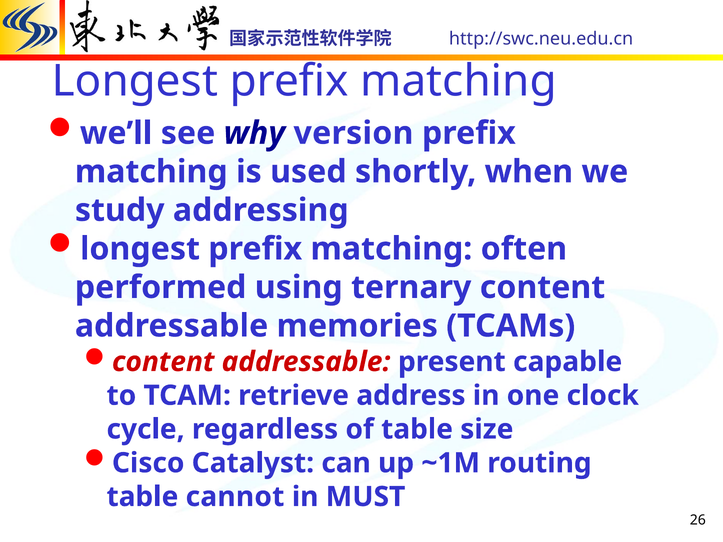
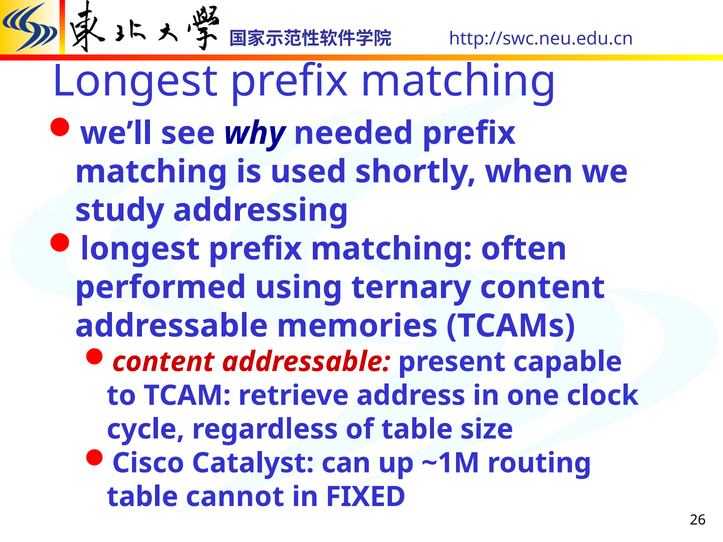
version: version -> needed (354, 133)
MUST: MUST -> FIXED (366, 497)
